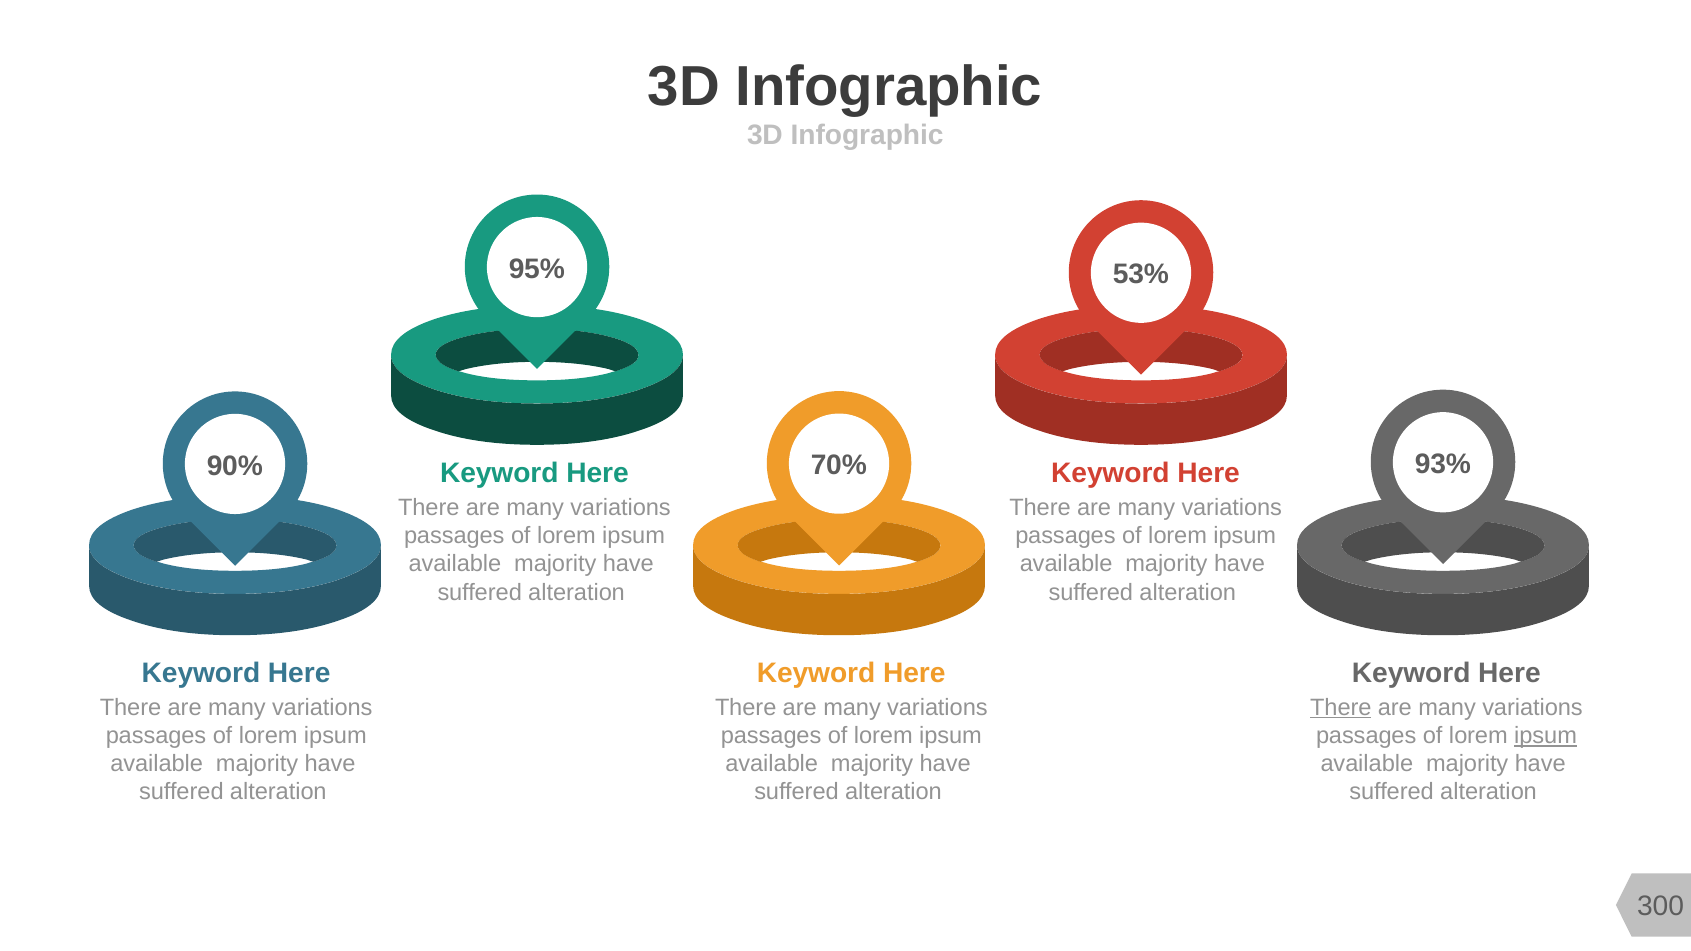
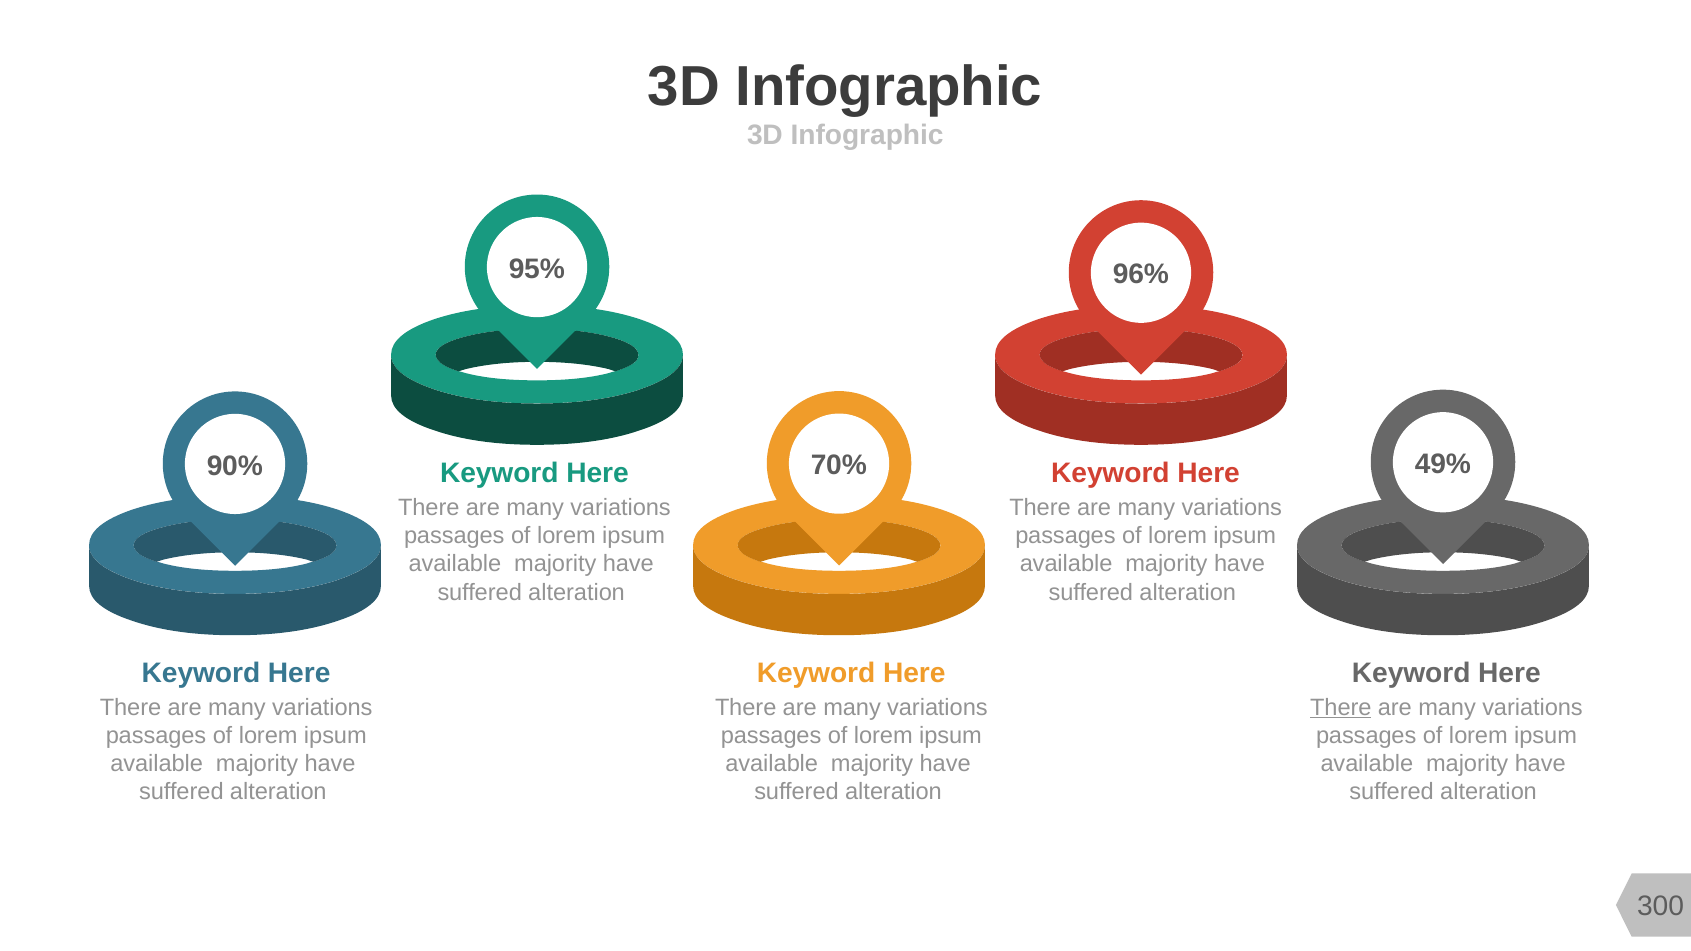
53%: 53% -> 96% (1141, 275)
93%: 93% -> 49% (1443, 464)
ipsum underline: present -> none (1546, 736)
